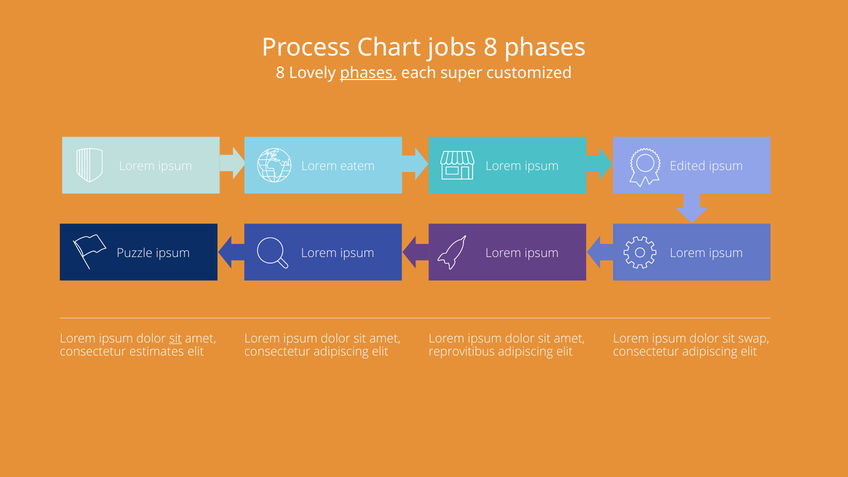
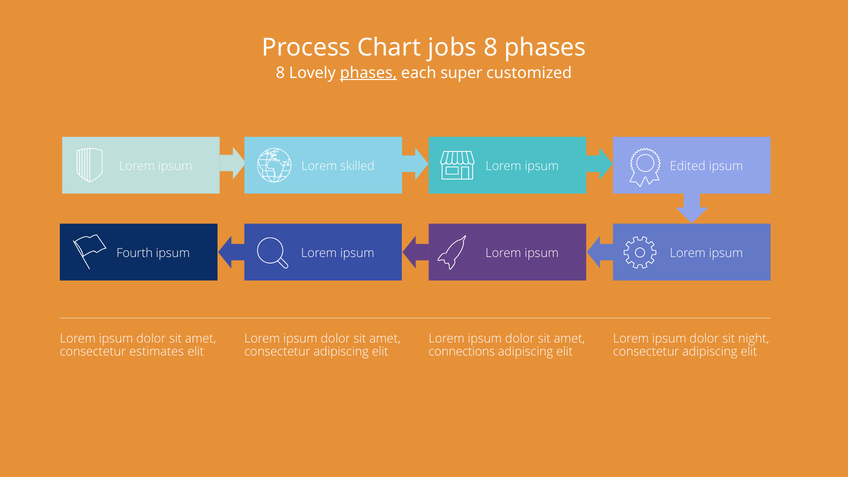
eatem: eatem -> skilled (357, 166)
Puzzle: Puzzle -> Fourth (135, 253)
sit underline: present -> none (175, 339)
swap: swap -> night (754, 339)
reprovitibus: reprovitibus -> connections (462, 352)
